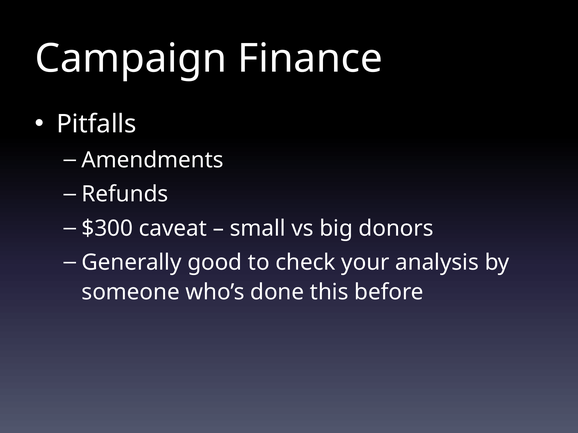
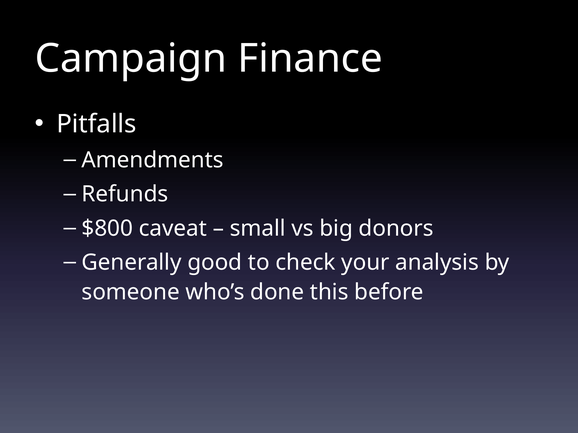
$300: $300 -> $800 (107, 229)
